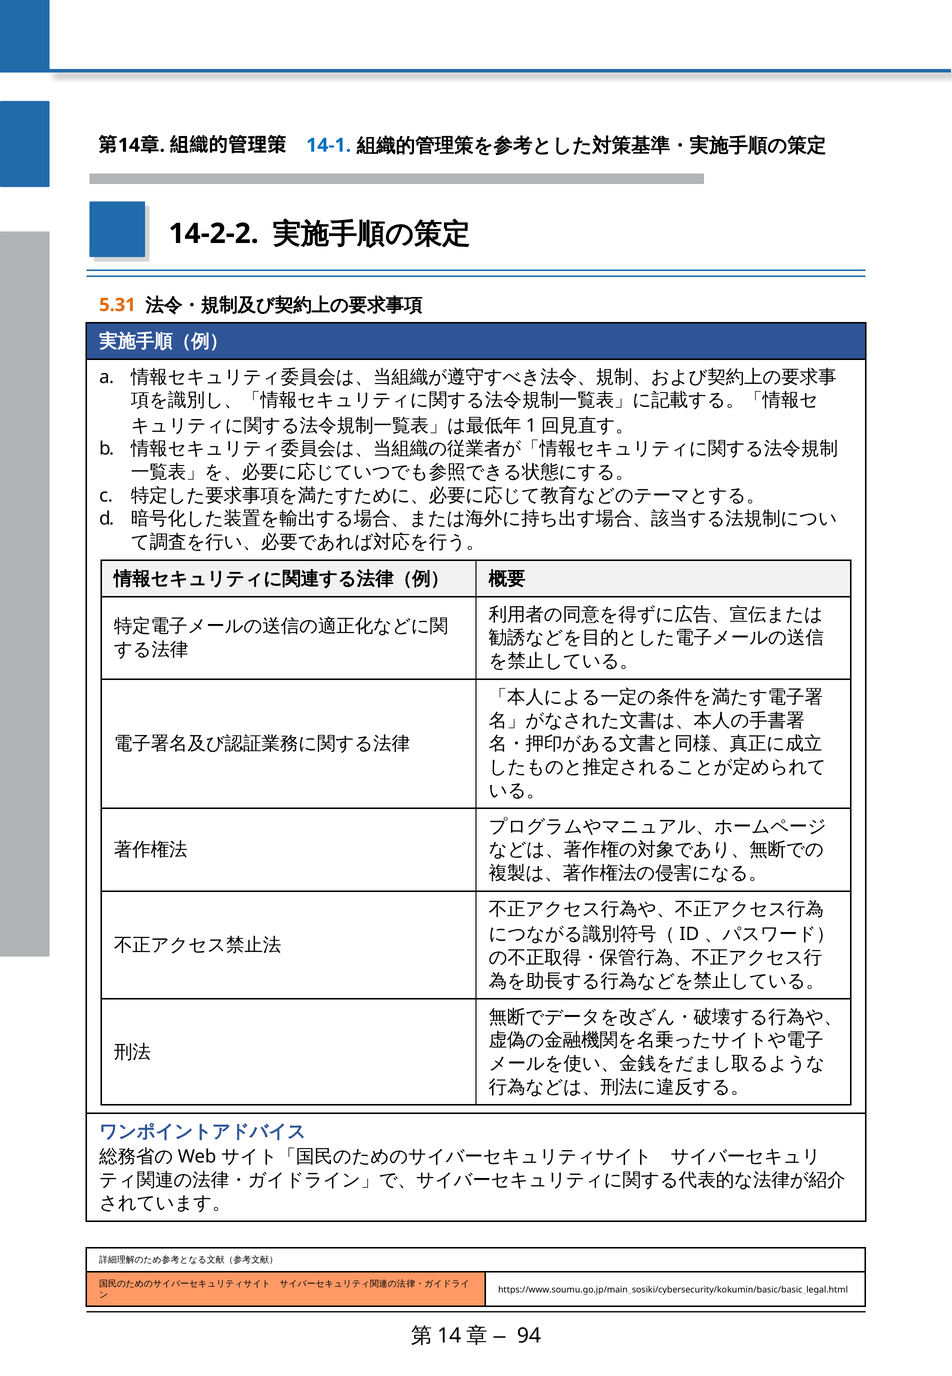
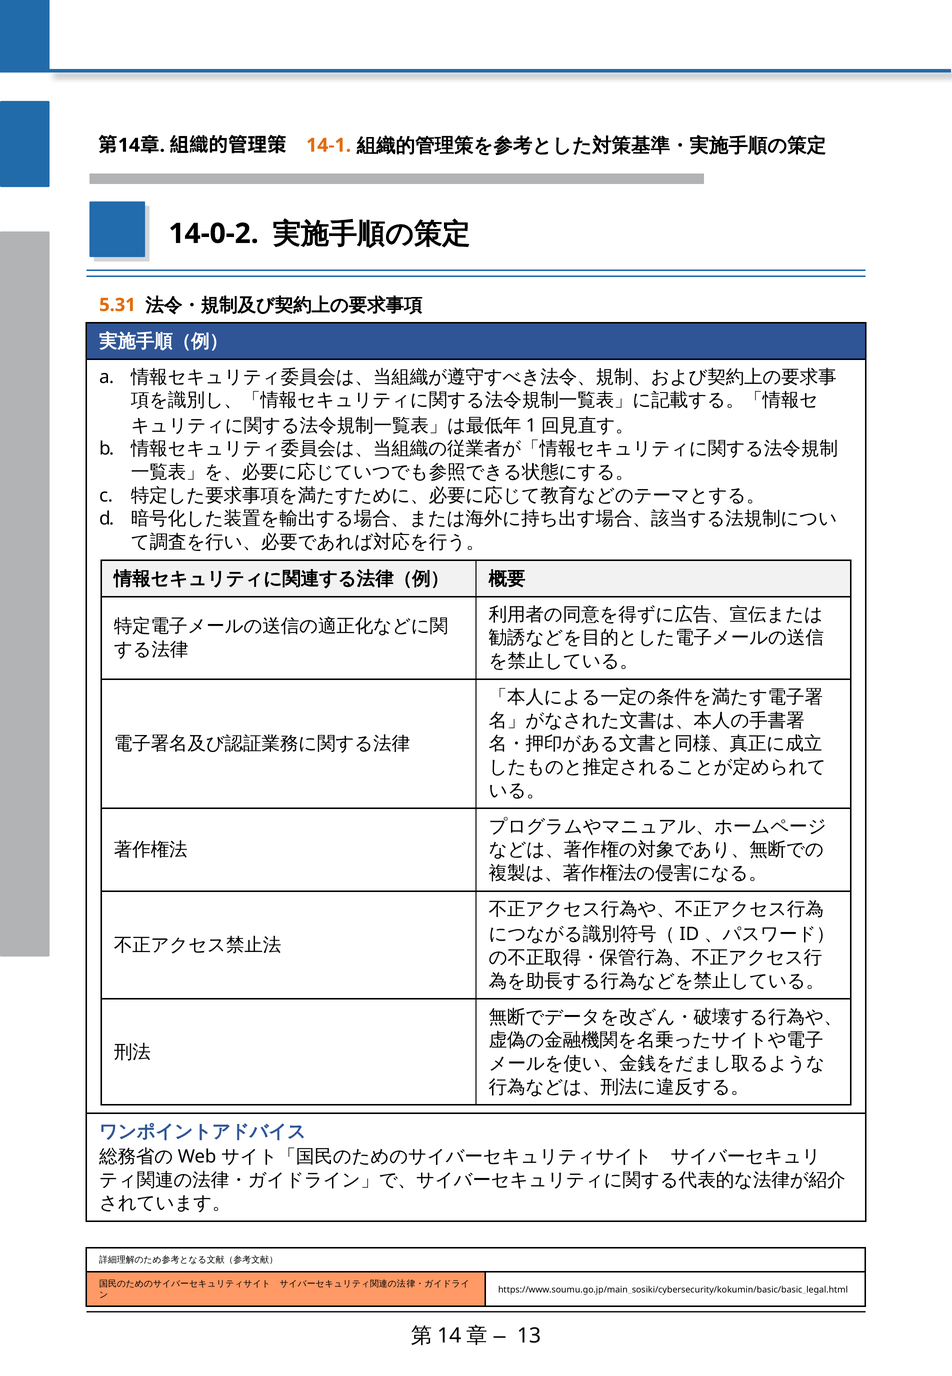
14-1 colour: blue -> orange (329, 145)
14-2-2: 14-2-2 -> 14-0-2 (214, 233)
94: 94 -> 13 (529, 1335)
